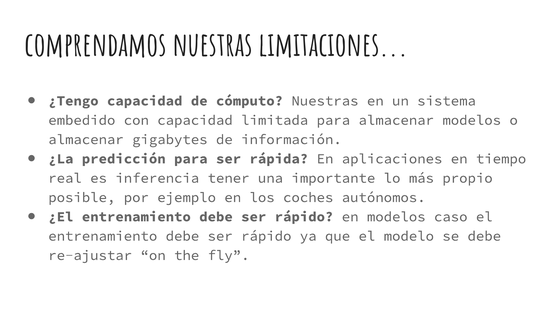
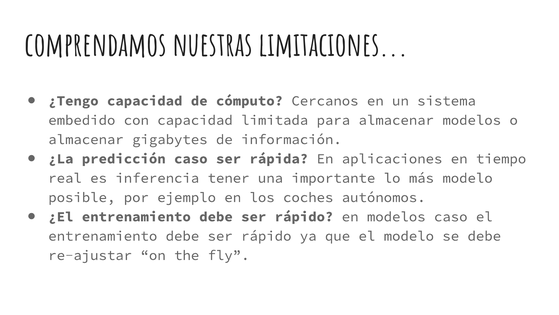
cómputo Nuestras: Nuestras -> Cercanos (325, 101)
predicción para: para -> caso (191, 158)
más propio: propio -> modelo (468, 178)
